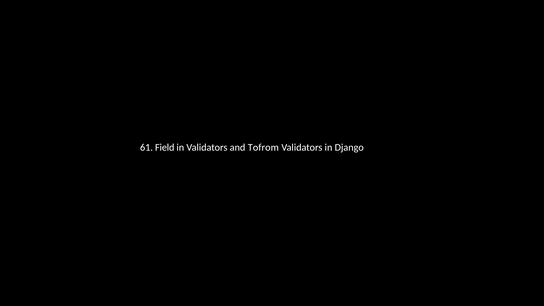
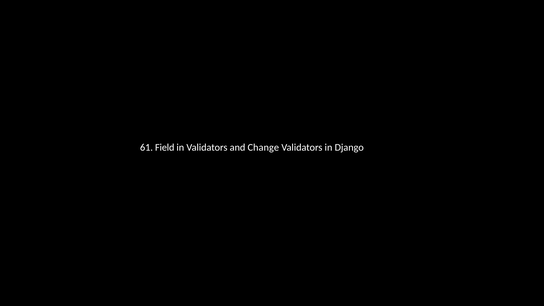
Tofrom: Tofrom -> Change (263, 148)
